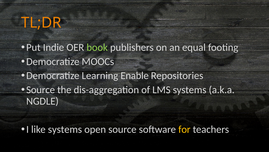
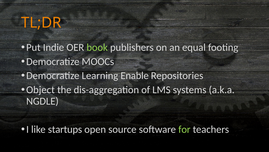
Source: Source -> Object (40, 89)
like systems: systems -> startups (65, 129)
for colour: yellow -> light green (184, 129)
